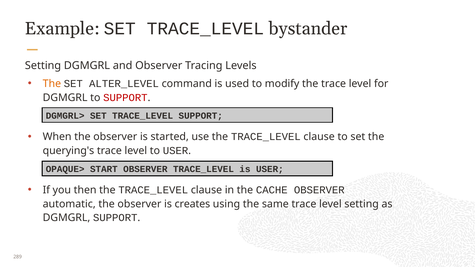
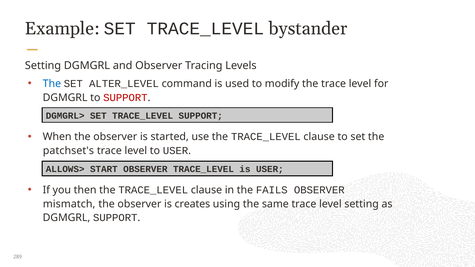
The colour: orange -> blue (52, 84)
querying's: querying's -> patchset's (68, 151)
OPAQUE>: OPAQUE> -> ALLOWS> (65, 169)
CACHE: CACHE -> FAILS (272, 190)
automatic: automatic -> mismatch (69, 204)
